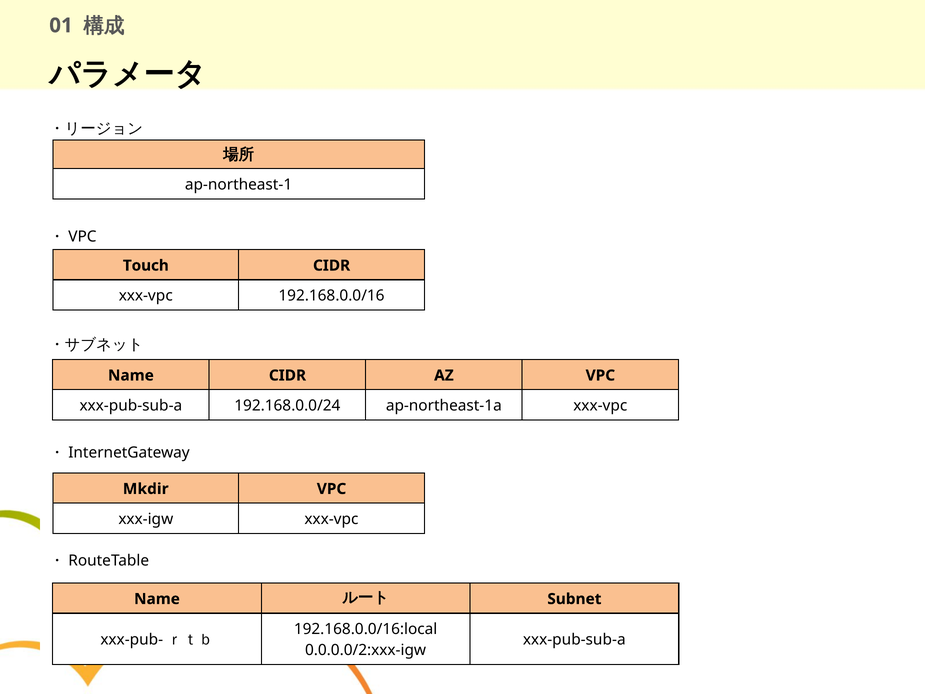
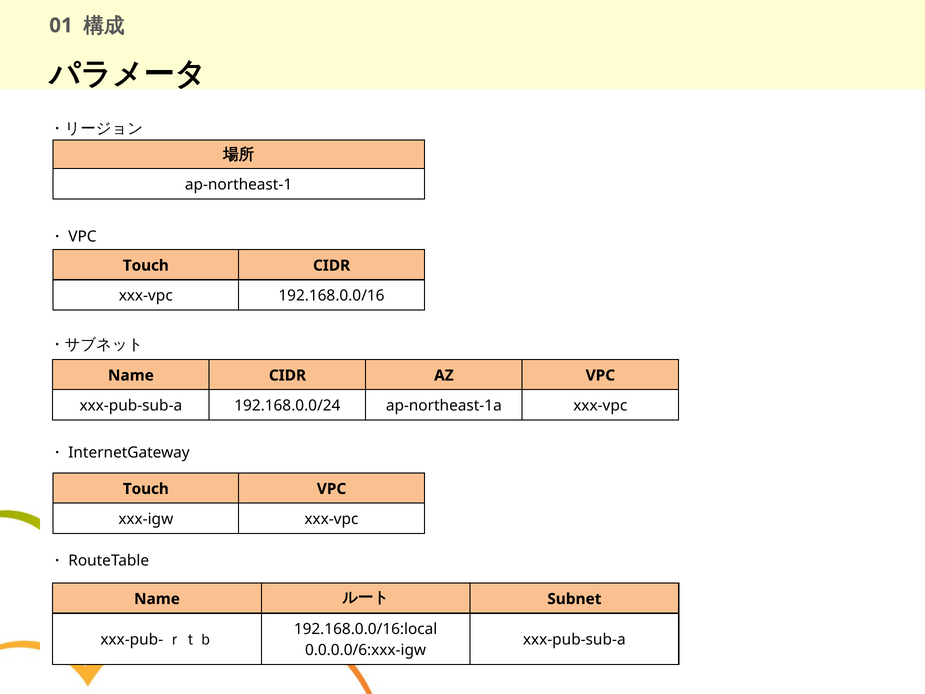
Mkdir: Mkdir -> Touch (146, 489)
0.0.0.0/2:xxx-igw: 0.0.0.0/2:xxx-igw -> 0.0.0.0/6:xxx-igw (366, 650)
